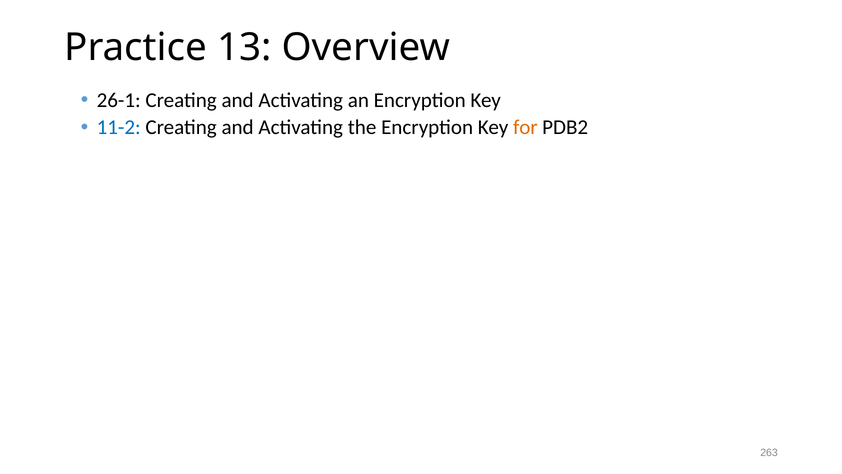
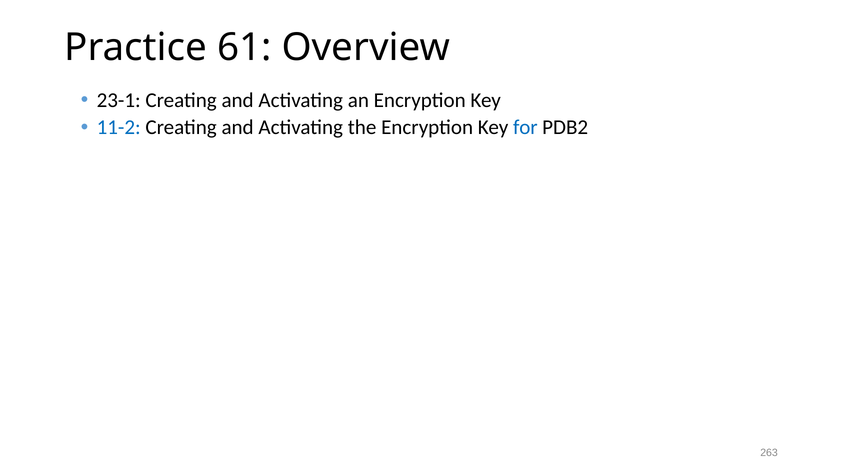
13: 13 -> 61 (244, 48)
26-1: 26-1 -> 23-1 (119, 100)
for colour: orange -> blue (525, 127)
